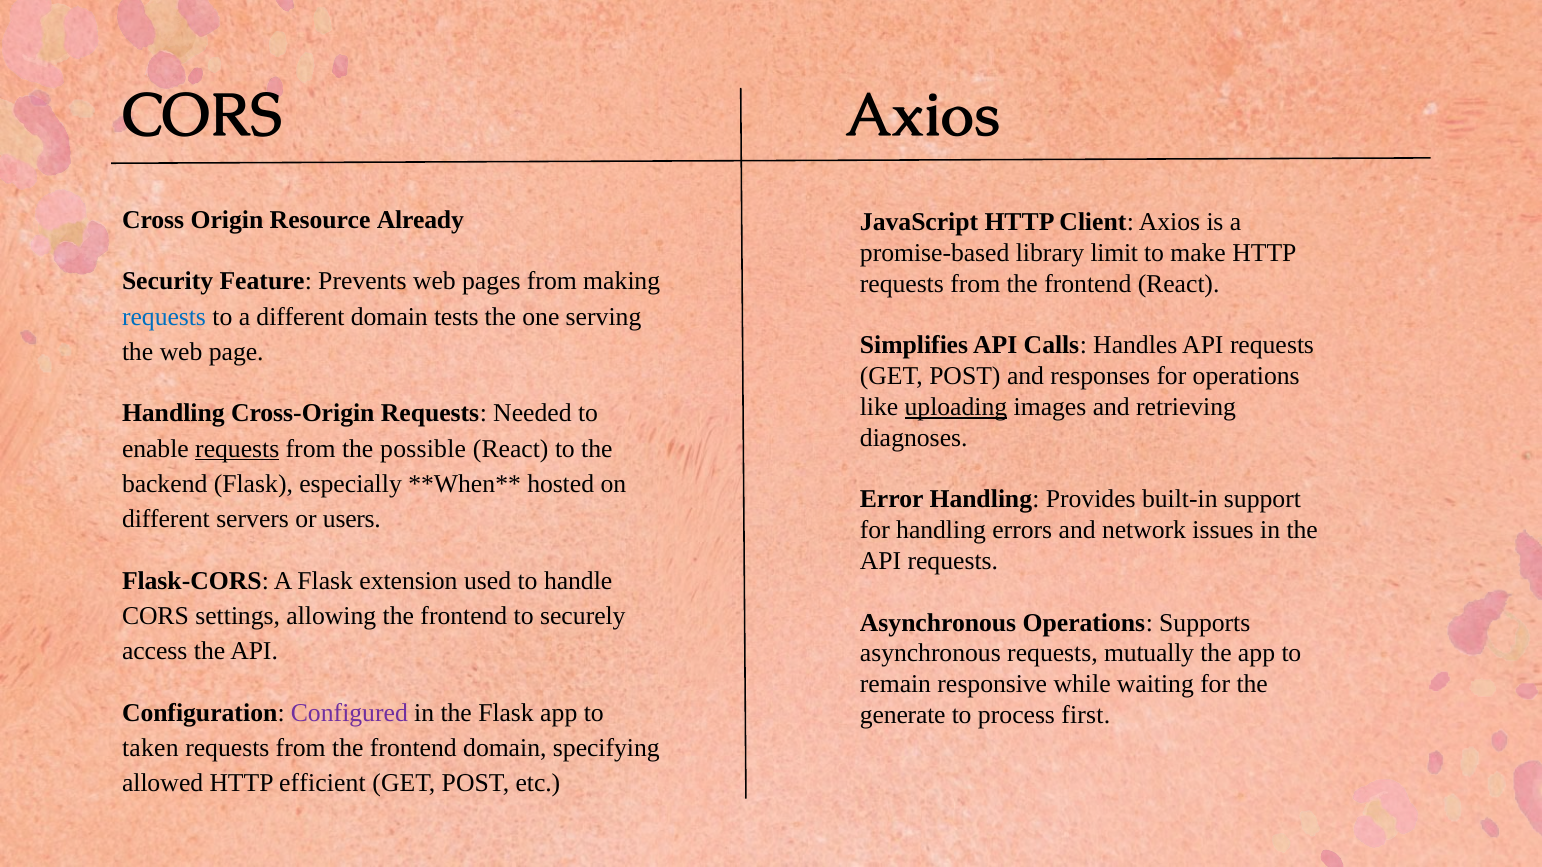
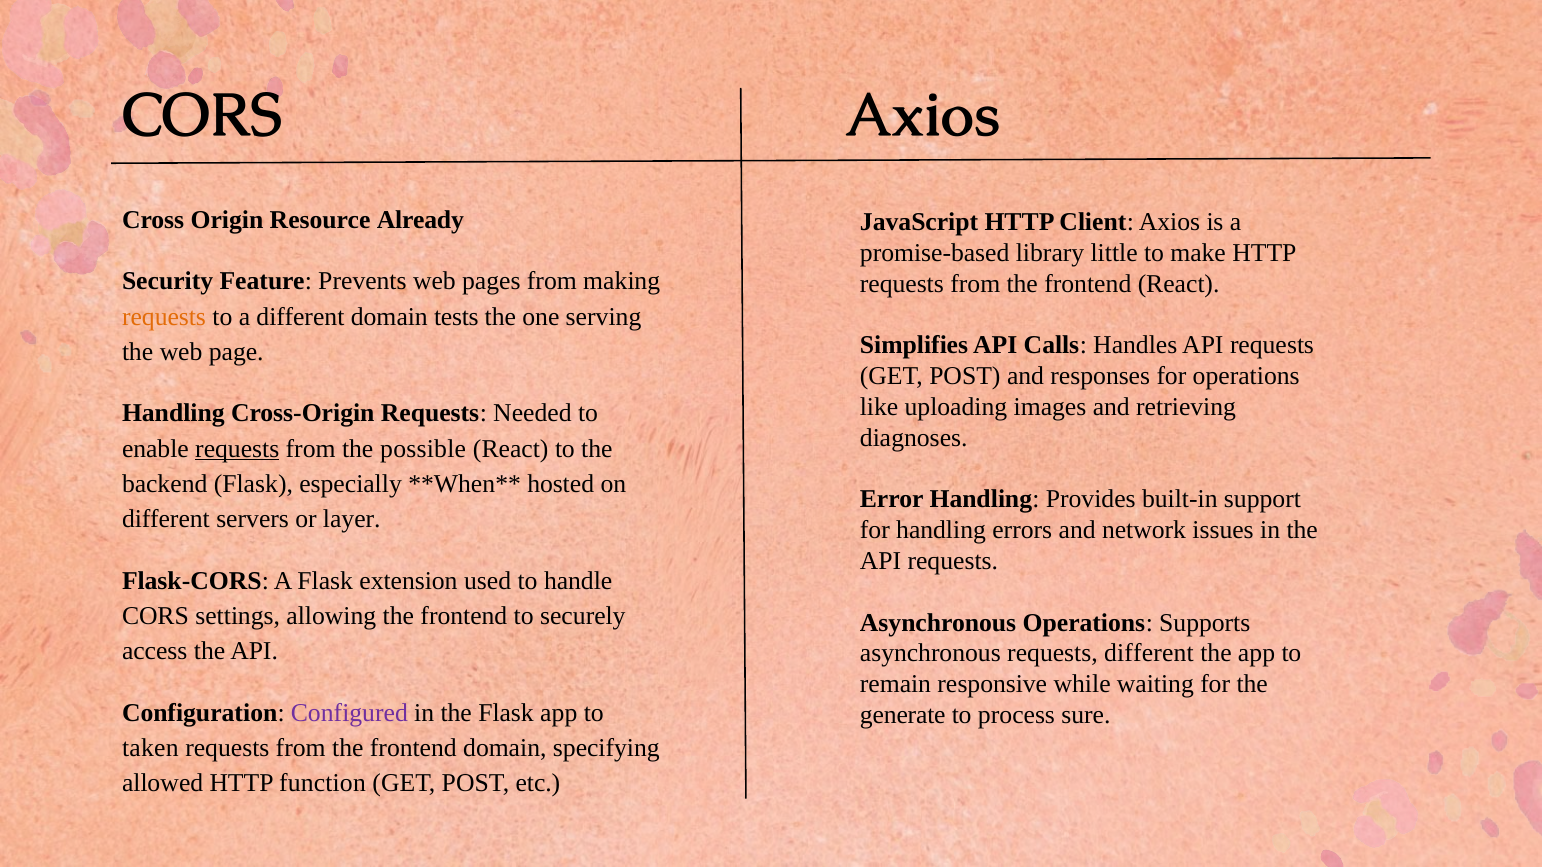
limit: limit -> little (1114, 253)
requests colour: blue -> orange (164, 317)
uploading underline: present -> none (956, 407)
users: users -> layer (352, 520)
requests mutually: mutually -> different (1149, 654)
first: first -> sure (1086, 715)
efficient: efficient -> function (322, 784)
